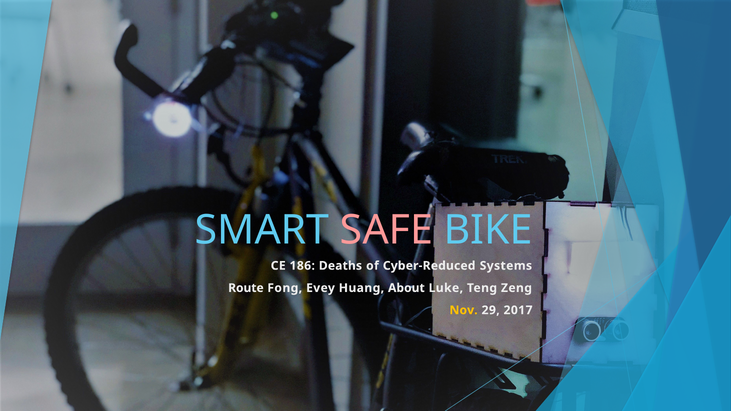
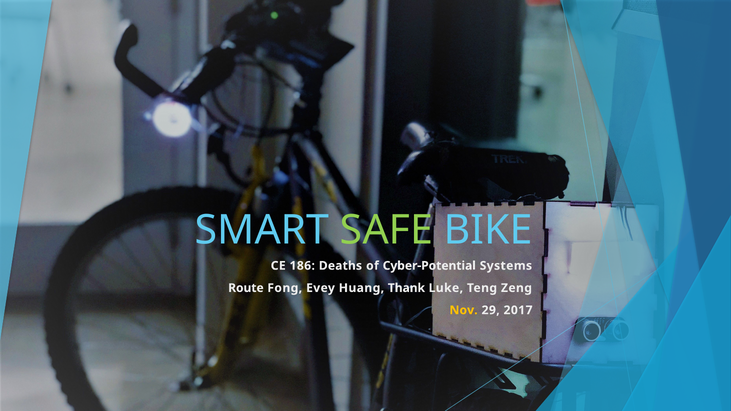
SAFE colour: pink -> light green (386, 230)
Cyber-Reduced: Cyber-Reduced -> Cyber-Potential (429, 266)
About: About -> Thank (406, 288)
